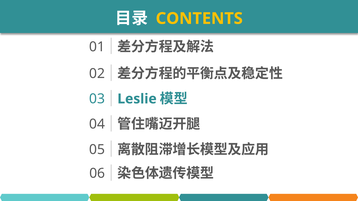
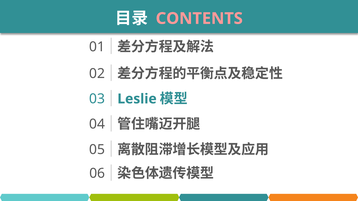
CONTENTS colour: yellow -> pink (199, 19)
